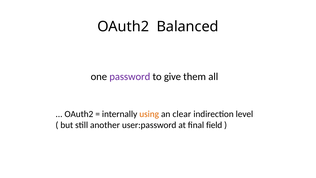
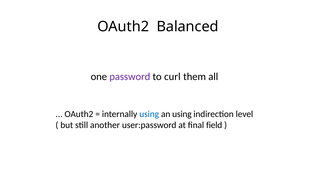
give: give -> curl (172, 77)
using colour: orange -> blue (149, 114)
an clear: clear -> using (182, 114)
